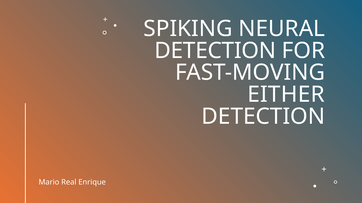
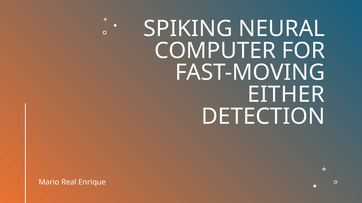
DETECTION: DETECTION -> COMPUTER (215, 51)
